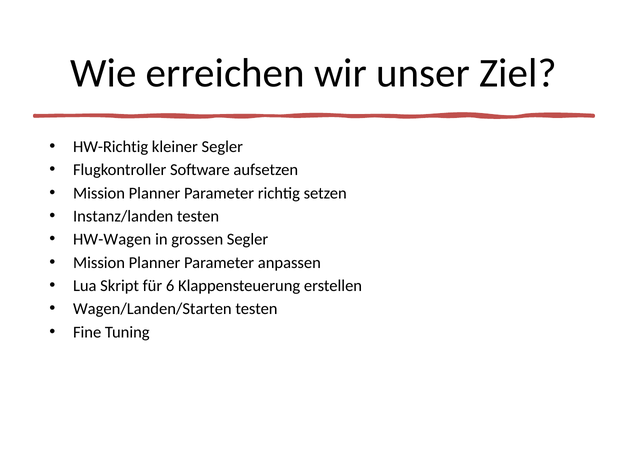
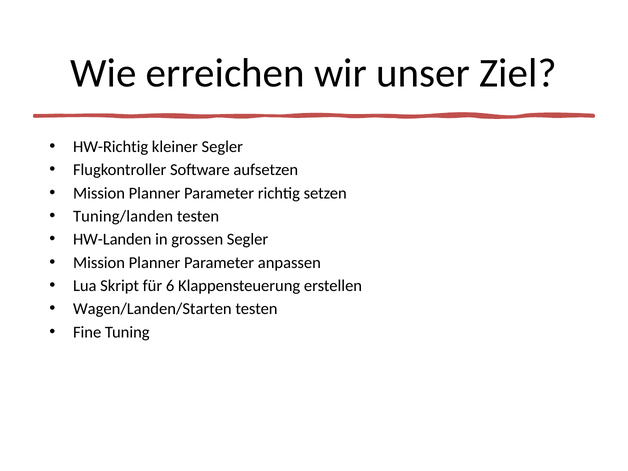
Instanz/landen: Instanz/landen -> Tuning/landen (123, 216)
HW-Wagen: HW-Wagen -> HW-Landen (112, 239)
